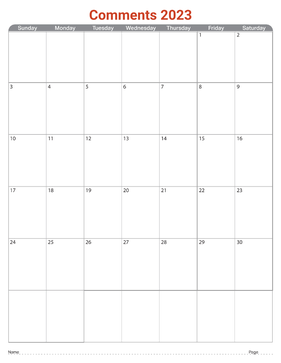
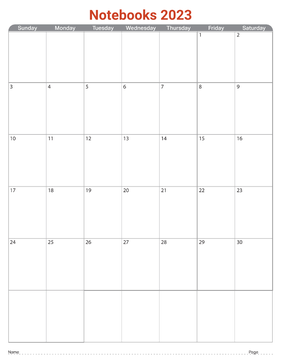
Comments: Comments -> Notebooks (123, 15)
